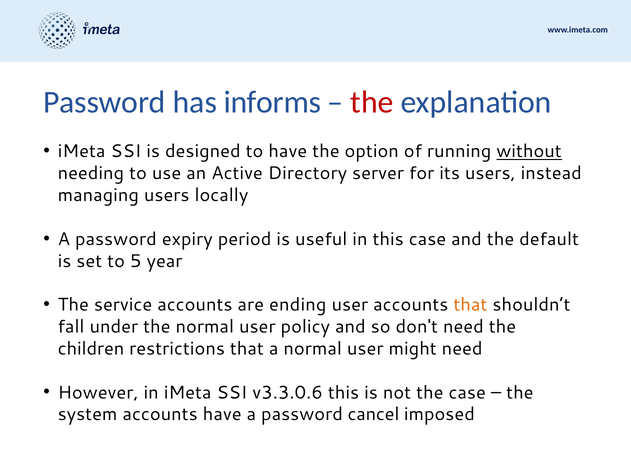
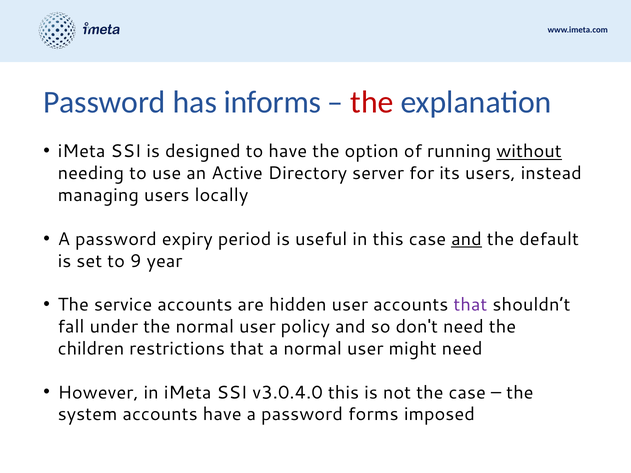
and underline: none -> present (467, 239)
5: 5 -> 9 (136, 261)
ending: ending -> hidden (298, 305)
that colour: orange -> purple (470, 305)
v3.3.0.6: v3.3.0.6 -> v3.0.4.0 (288, 393)
cancel: cancel -> forms (373, 415)
